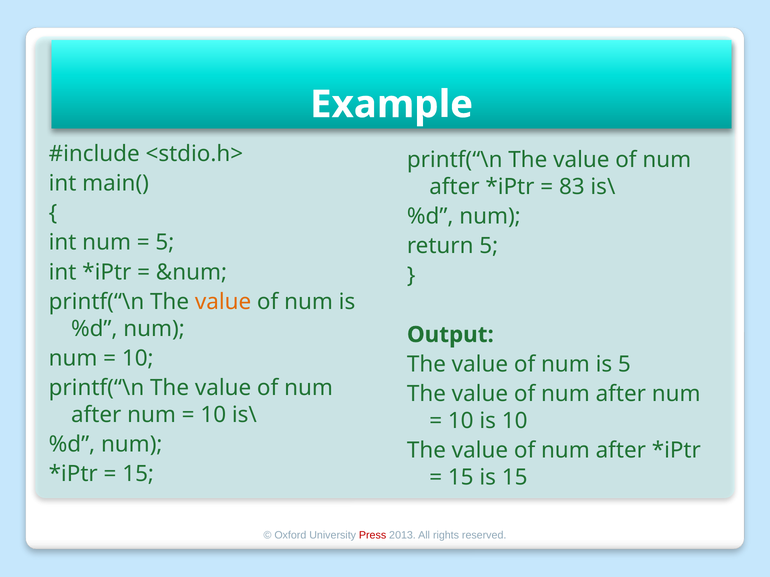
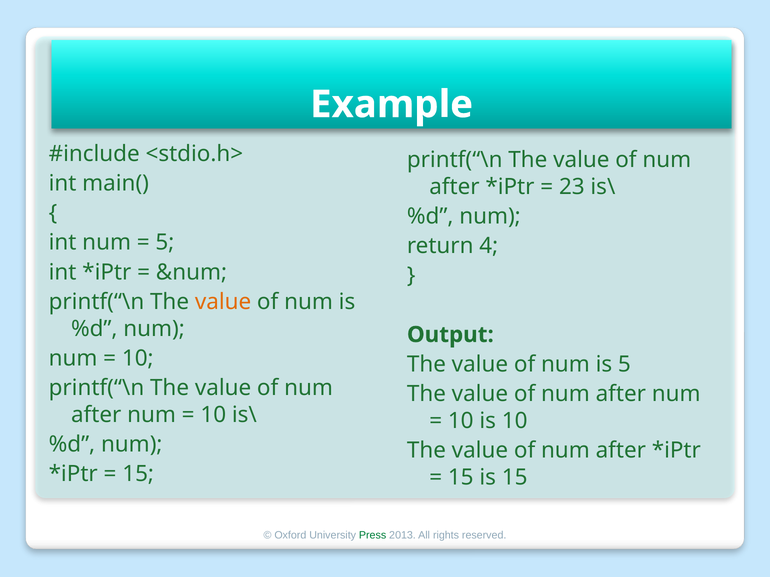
83: 83 -> 23 (572, 187)
return 5: 5 -> 4 (489, 246)
Press colour: red -> green (373, 536)
